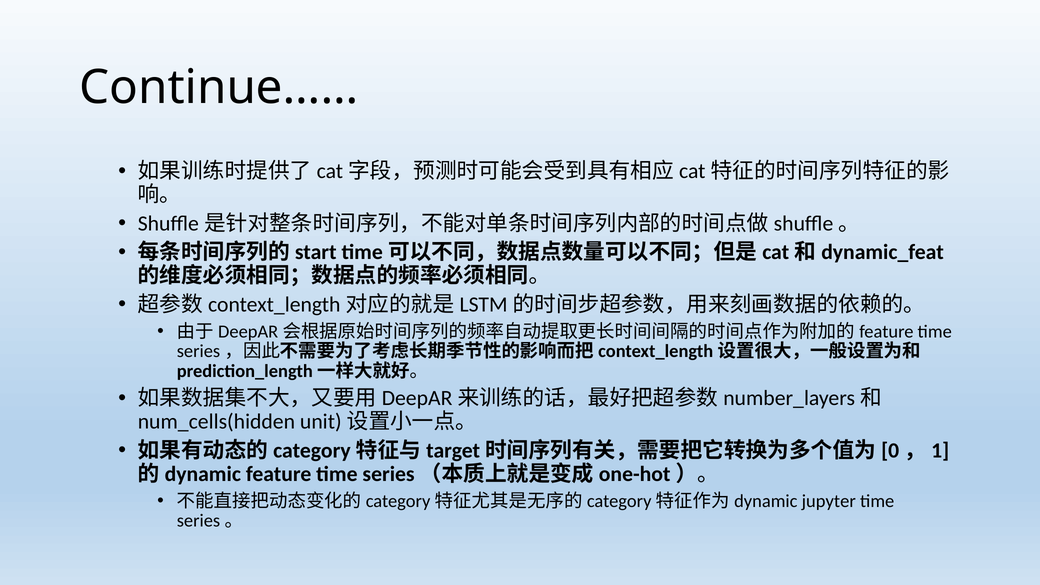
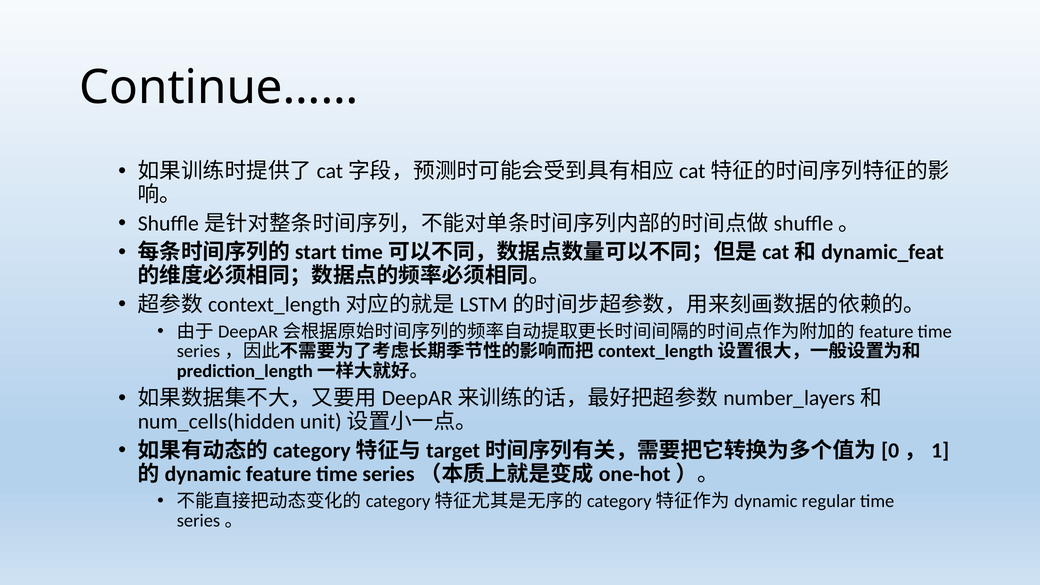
jupyter: jupyter -> regular (829, 501)
